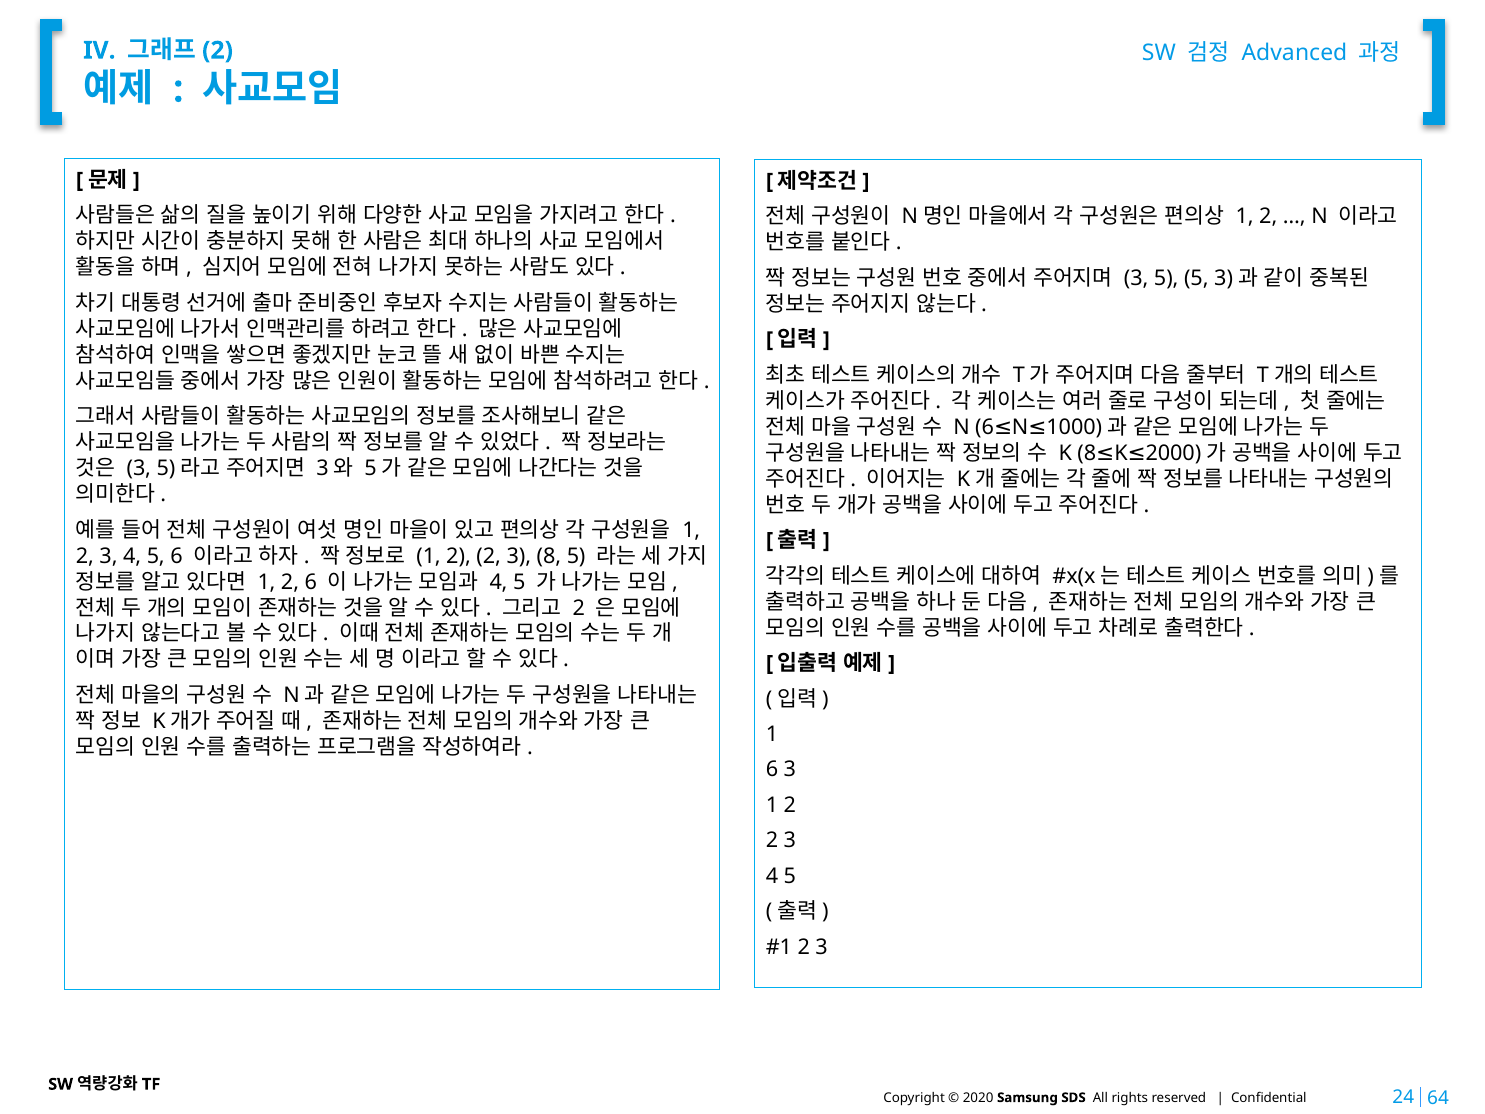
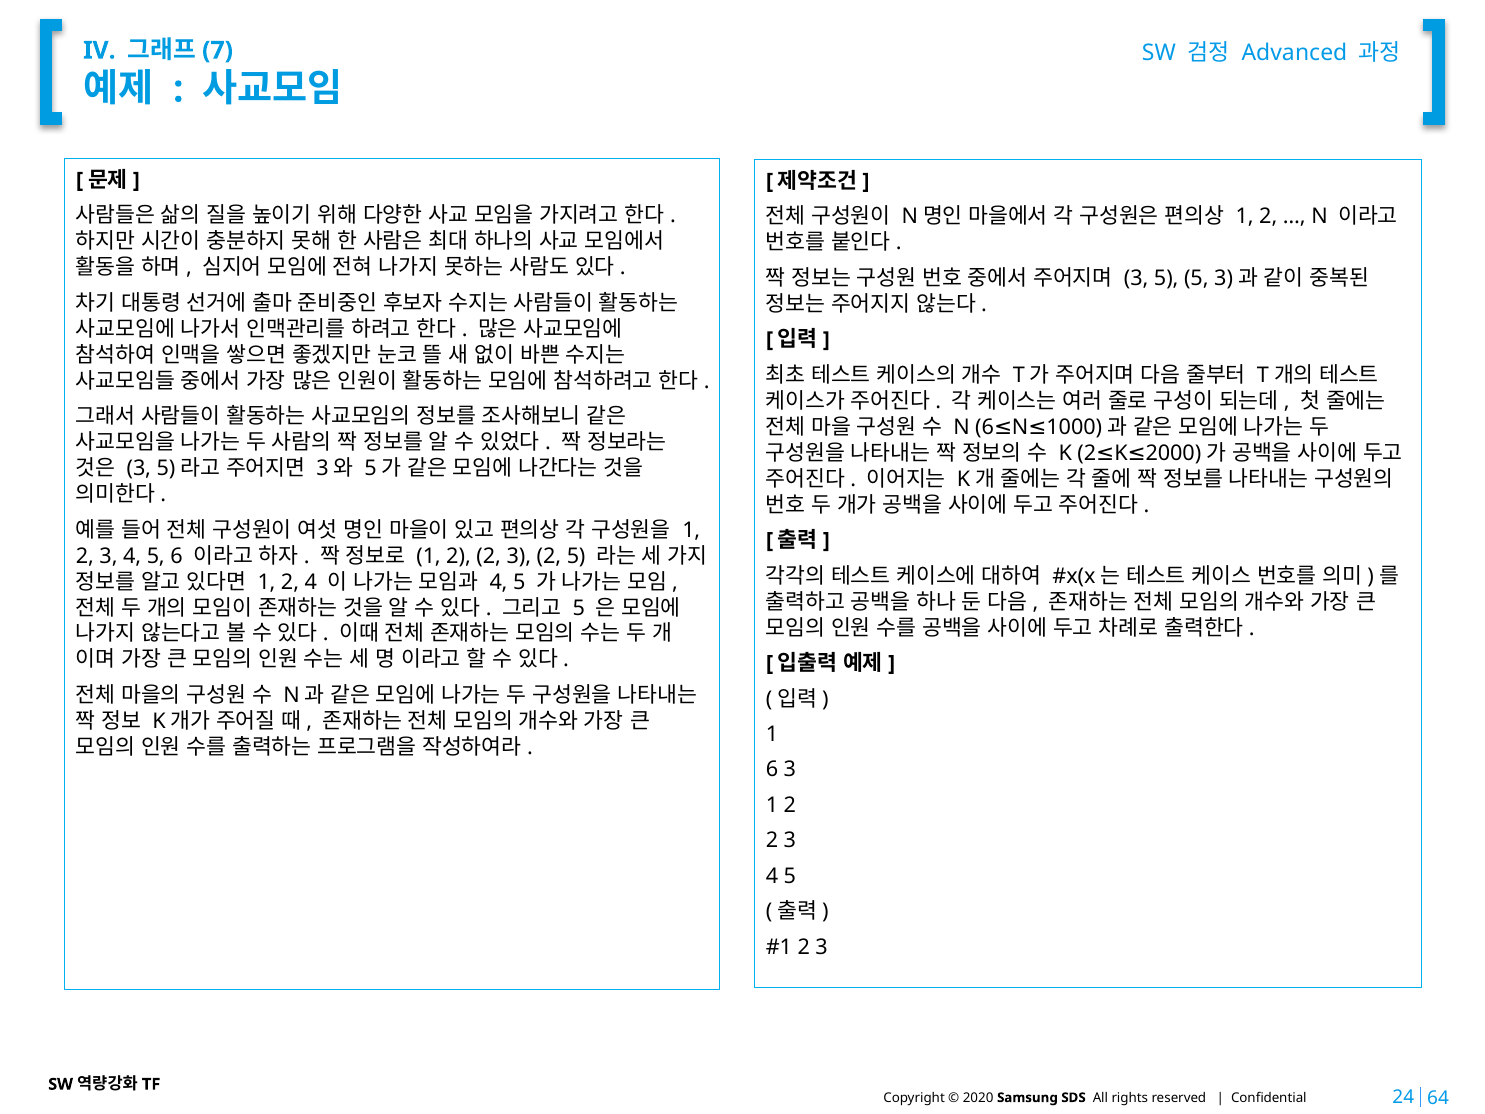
2: 2 -> 7 (218, 50)
K 8: 8 -> 2 (1087, 453)
3 8: 8 -> 2 (549, 556)
2 6: 6 -> 4 (311, 582)
2: 2 -> 5 (579, 608)
